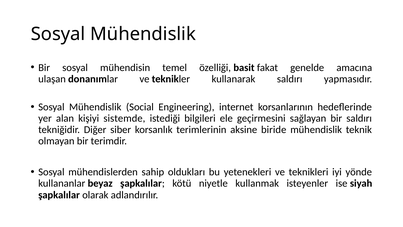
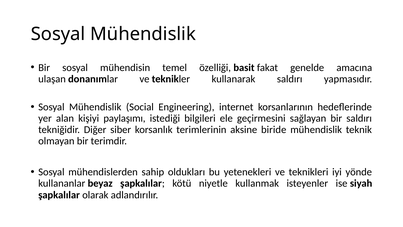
sistemde: sistemde -> paylaşımı (124, 118)
